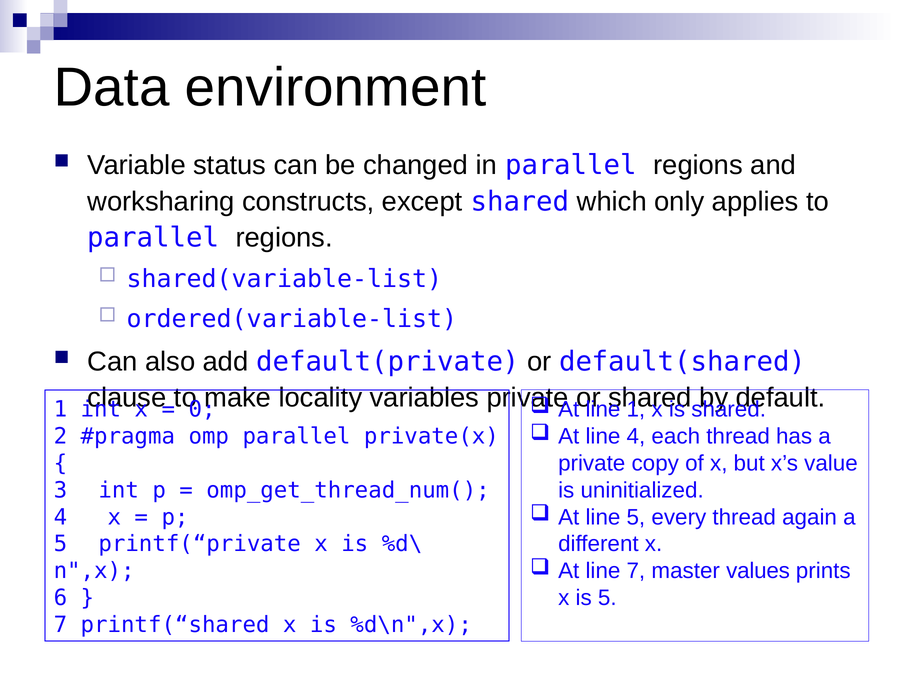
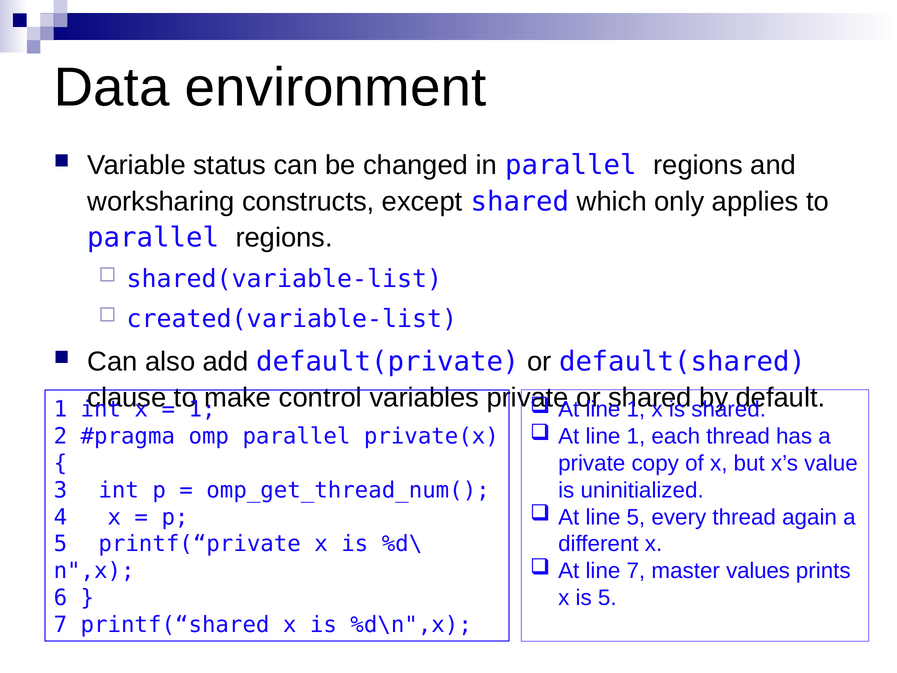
ordered(variable-list: ordered(variable-list -> created(variable-list (292, 319)
locality: locality -> control (320, 398)
0: 0 -> 1 (202, 409)
4: 4 -> 1 (636, 436)
